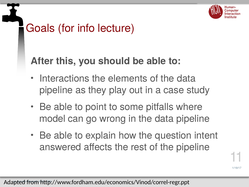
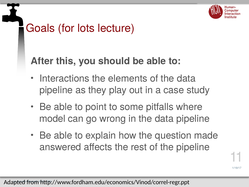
info: info -> lots (86, 28)
intent: intent -> made (206, 135)
